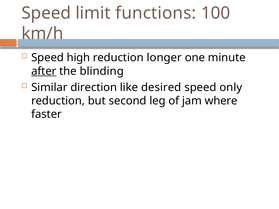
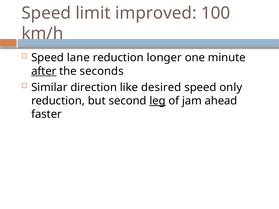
functions: functions -> improved (156, 13)
high: high -> lane (78, 58)
blinding: blinding -> seconds (102, 71)
leg underline: none -> present (157, 101)
where: where -> ahead (221, 101)
